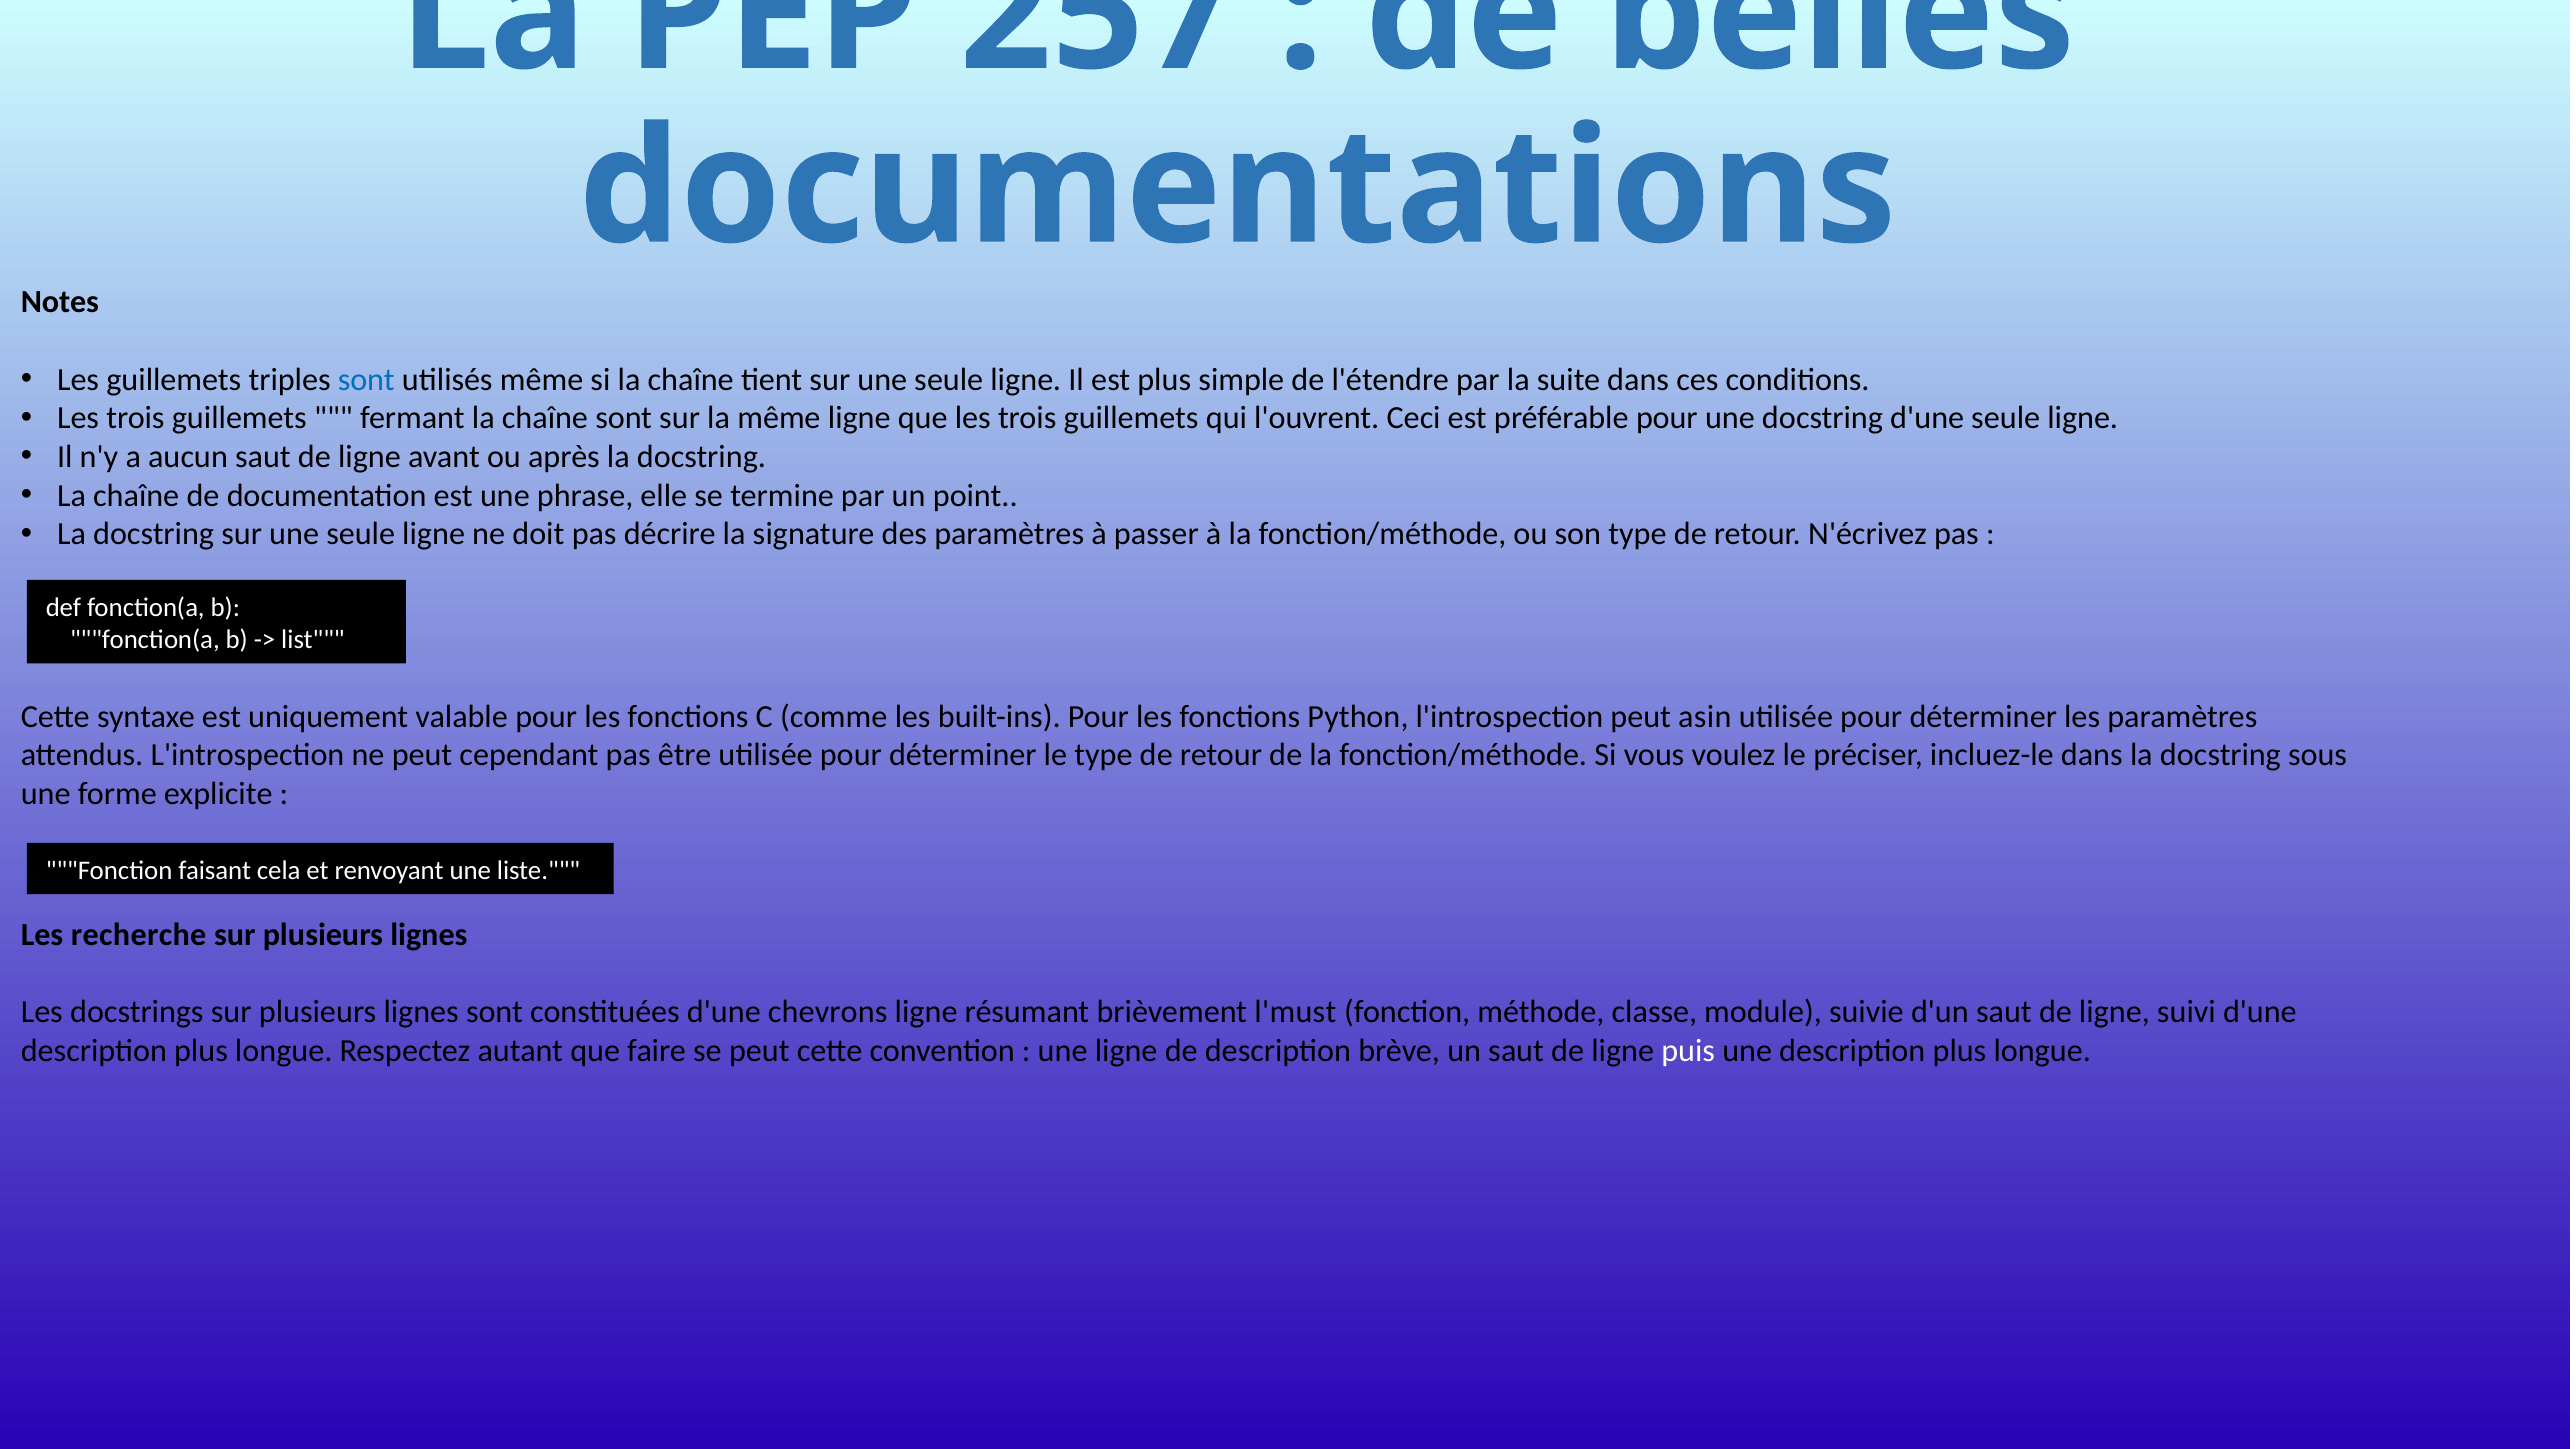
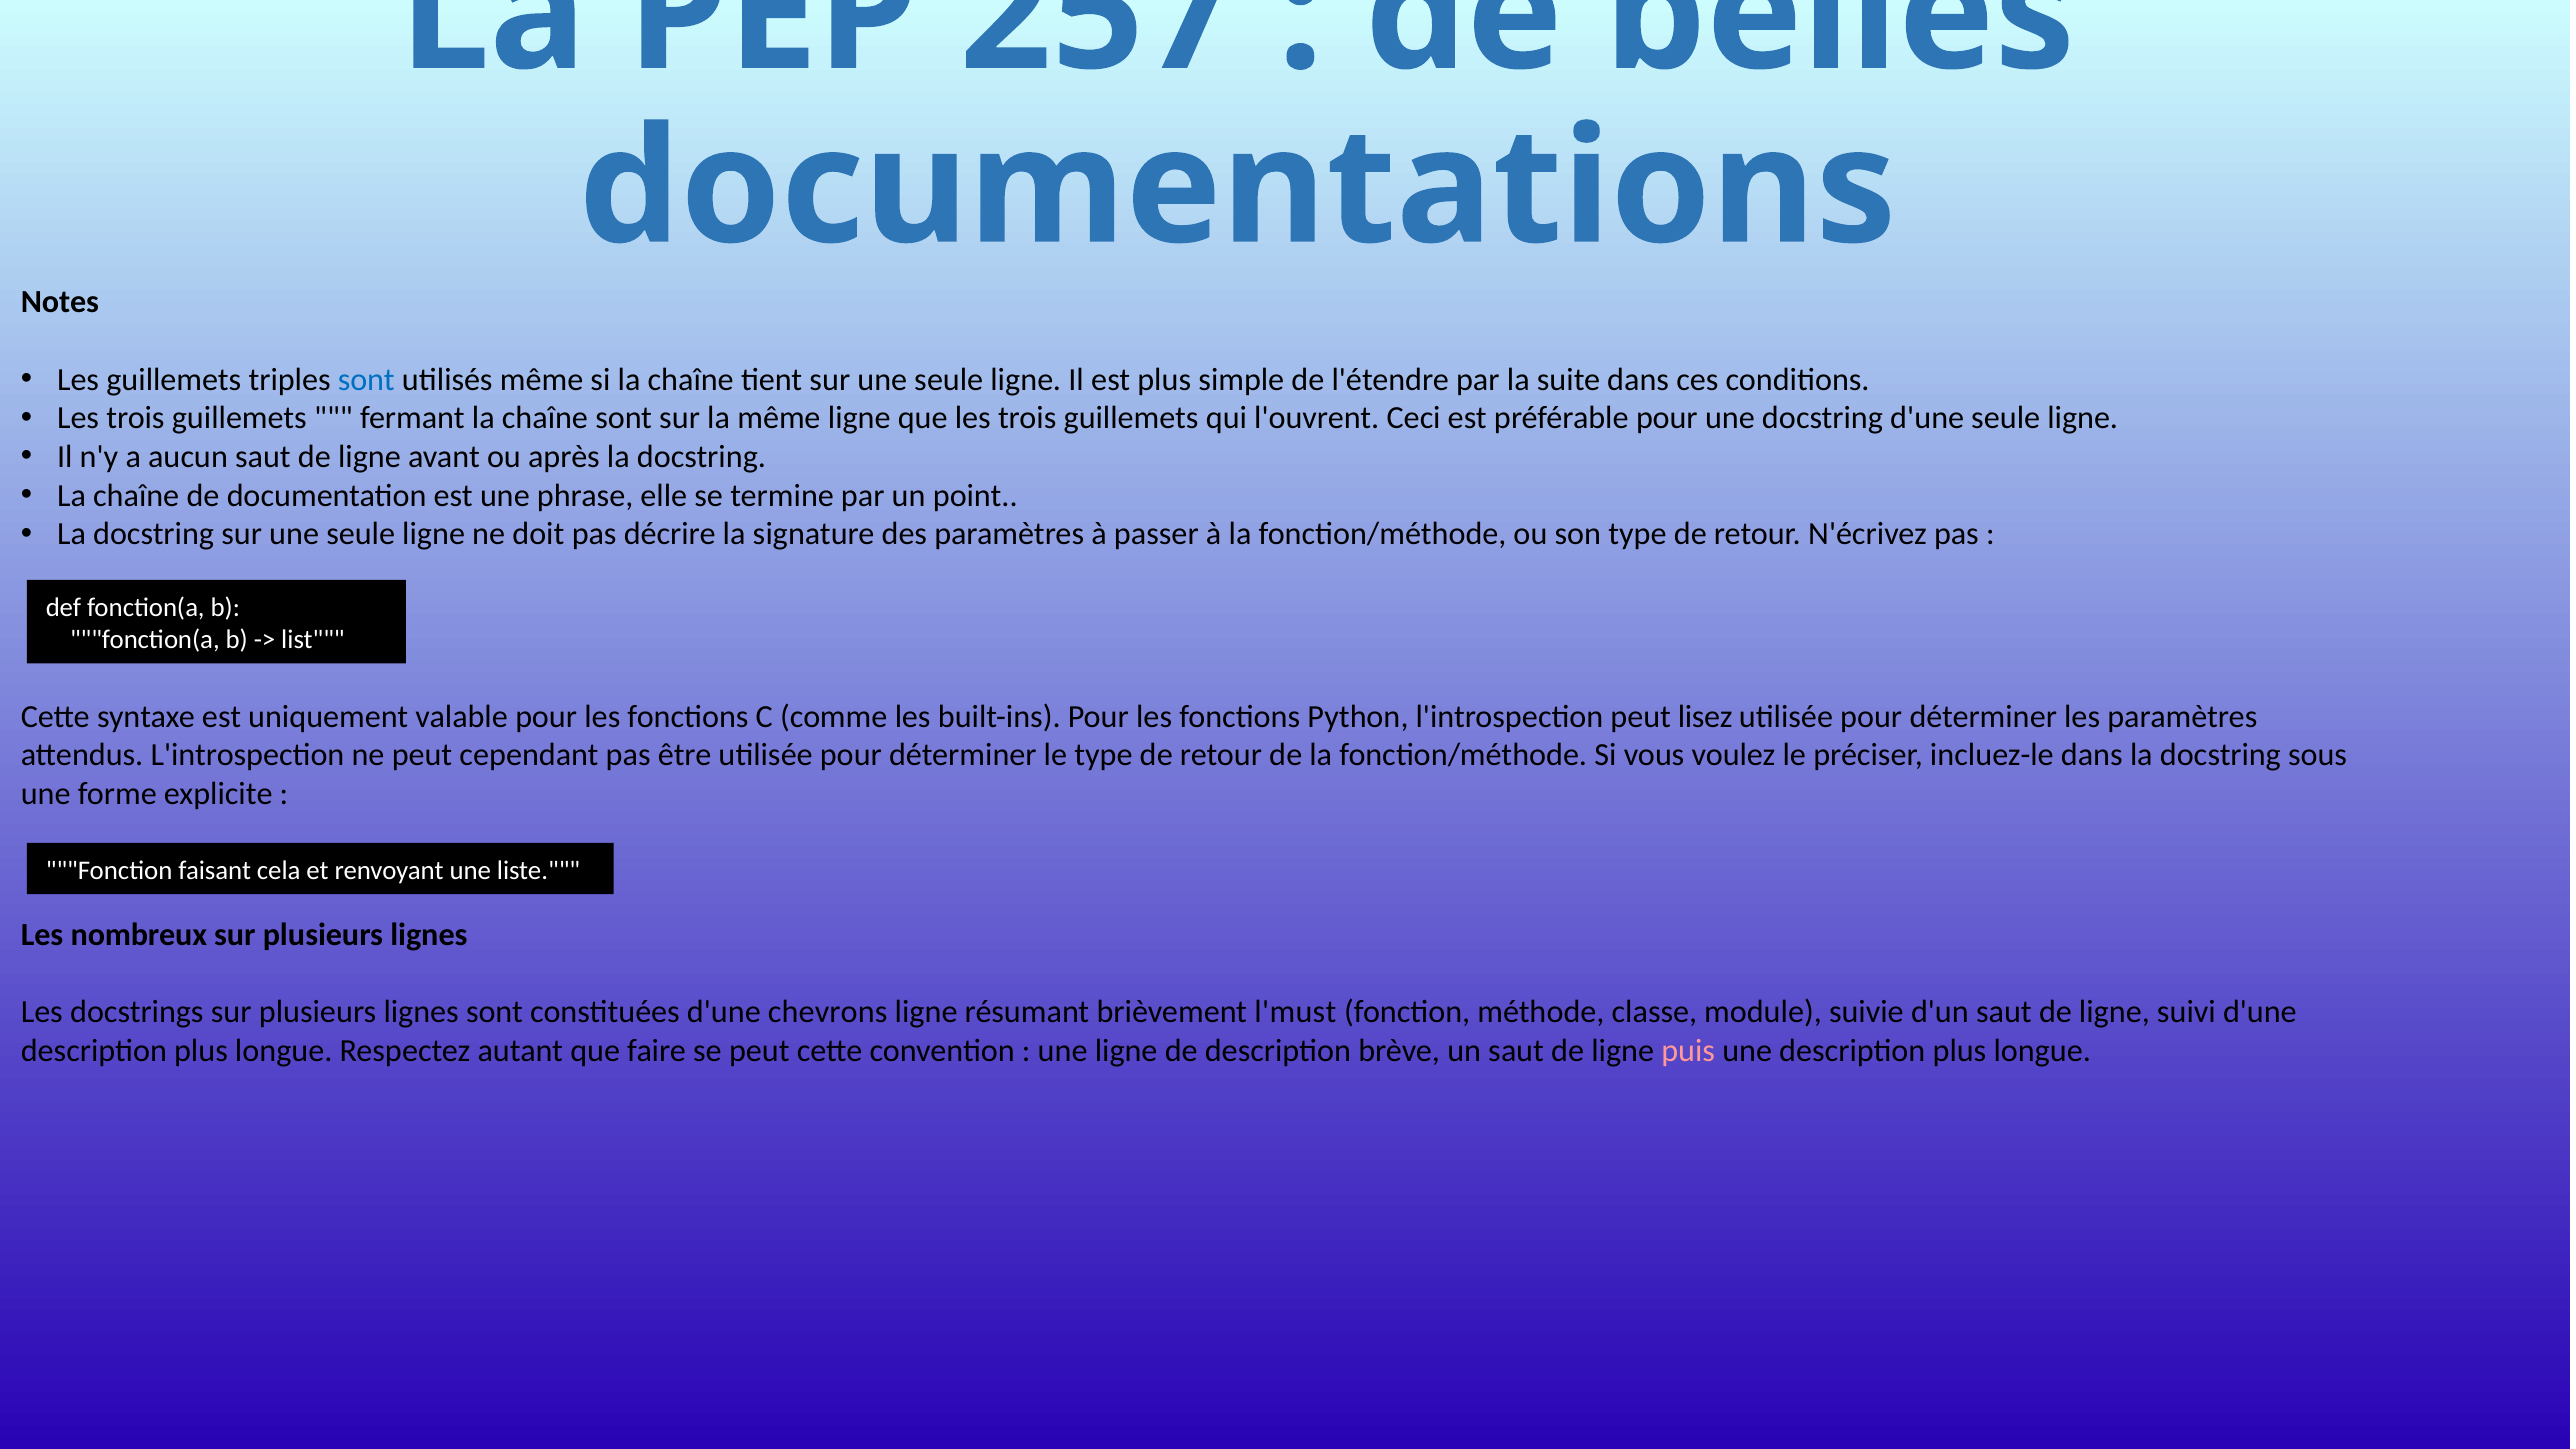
asin: asin -> lisez (1705, 716)
recherche: recherche -> nombreux (139, 935)
puis colour: white -> pink (1688, 1051)
